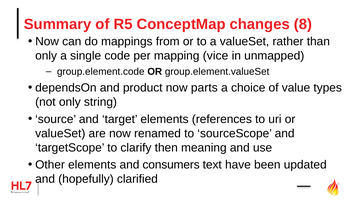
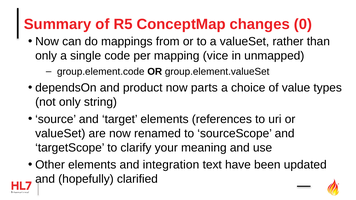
8: 8 -> 0 (303, 24)
then: then -> your (166, 148)
consumers: consumers -> integration (171, 165)
